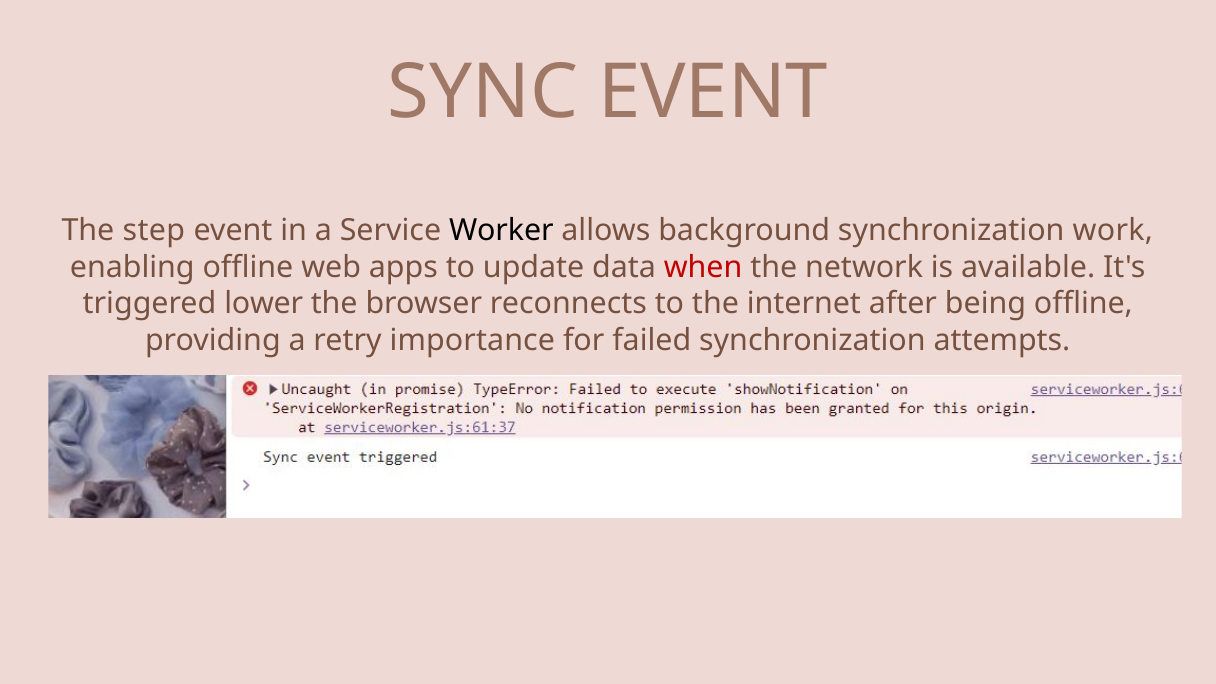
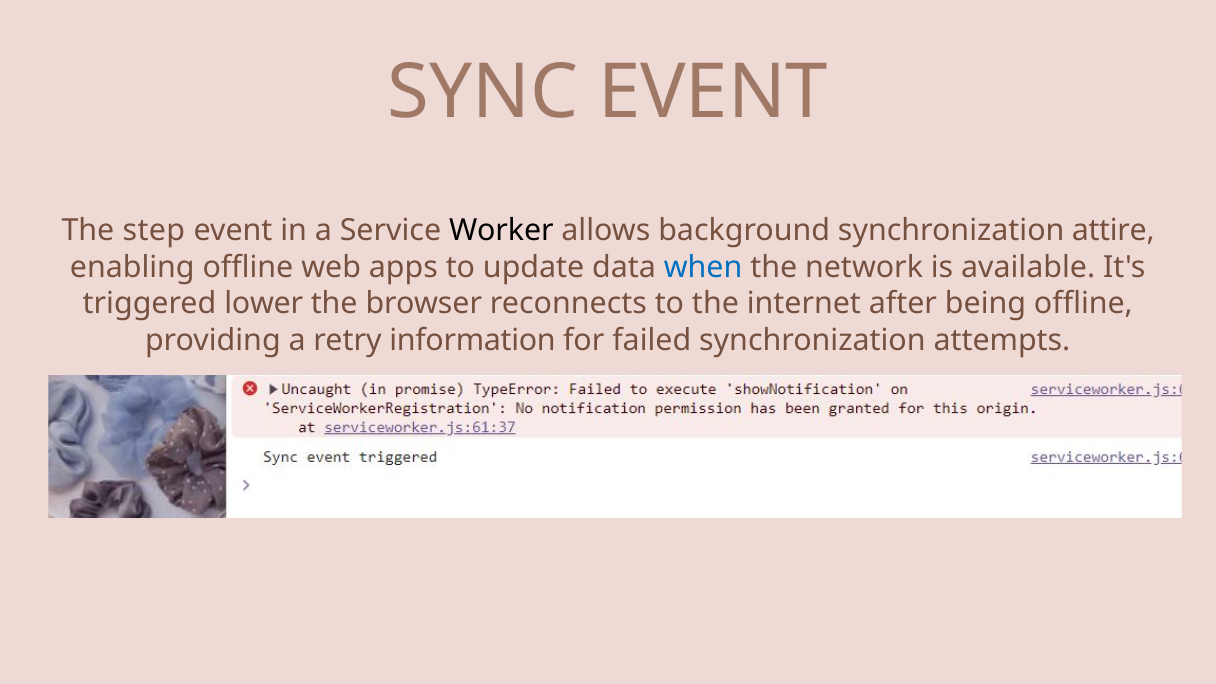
work: work -> attire (1113, 231)
when colour: red -> blue (703, 267)
importance: importance -> information (473, 340)
